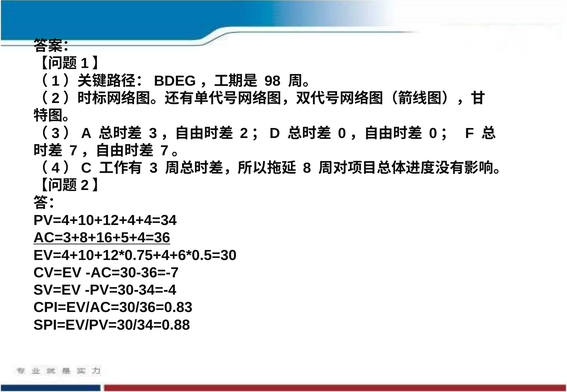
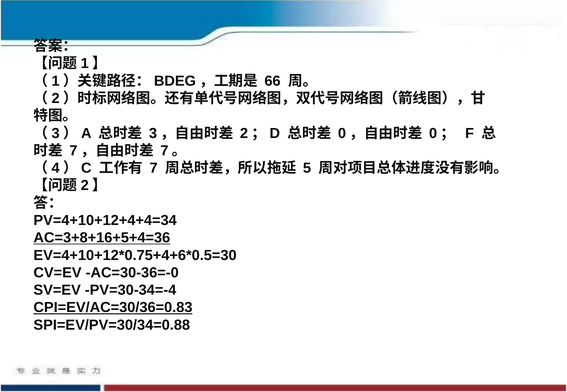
98: 98 -> 66 (272, 81)
3: 3 -> 7 (154, 168)
8: 8 -> 5 (307, 168)
AC=30-36=-7: AC=30-36=-7 -> AC=30-36=-0 (132, 273)
CPI=EV/AC=30/36=0.83 underline: none -> present (113, 308)
